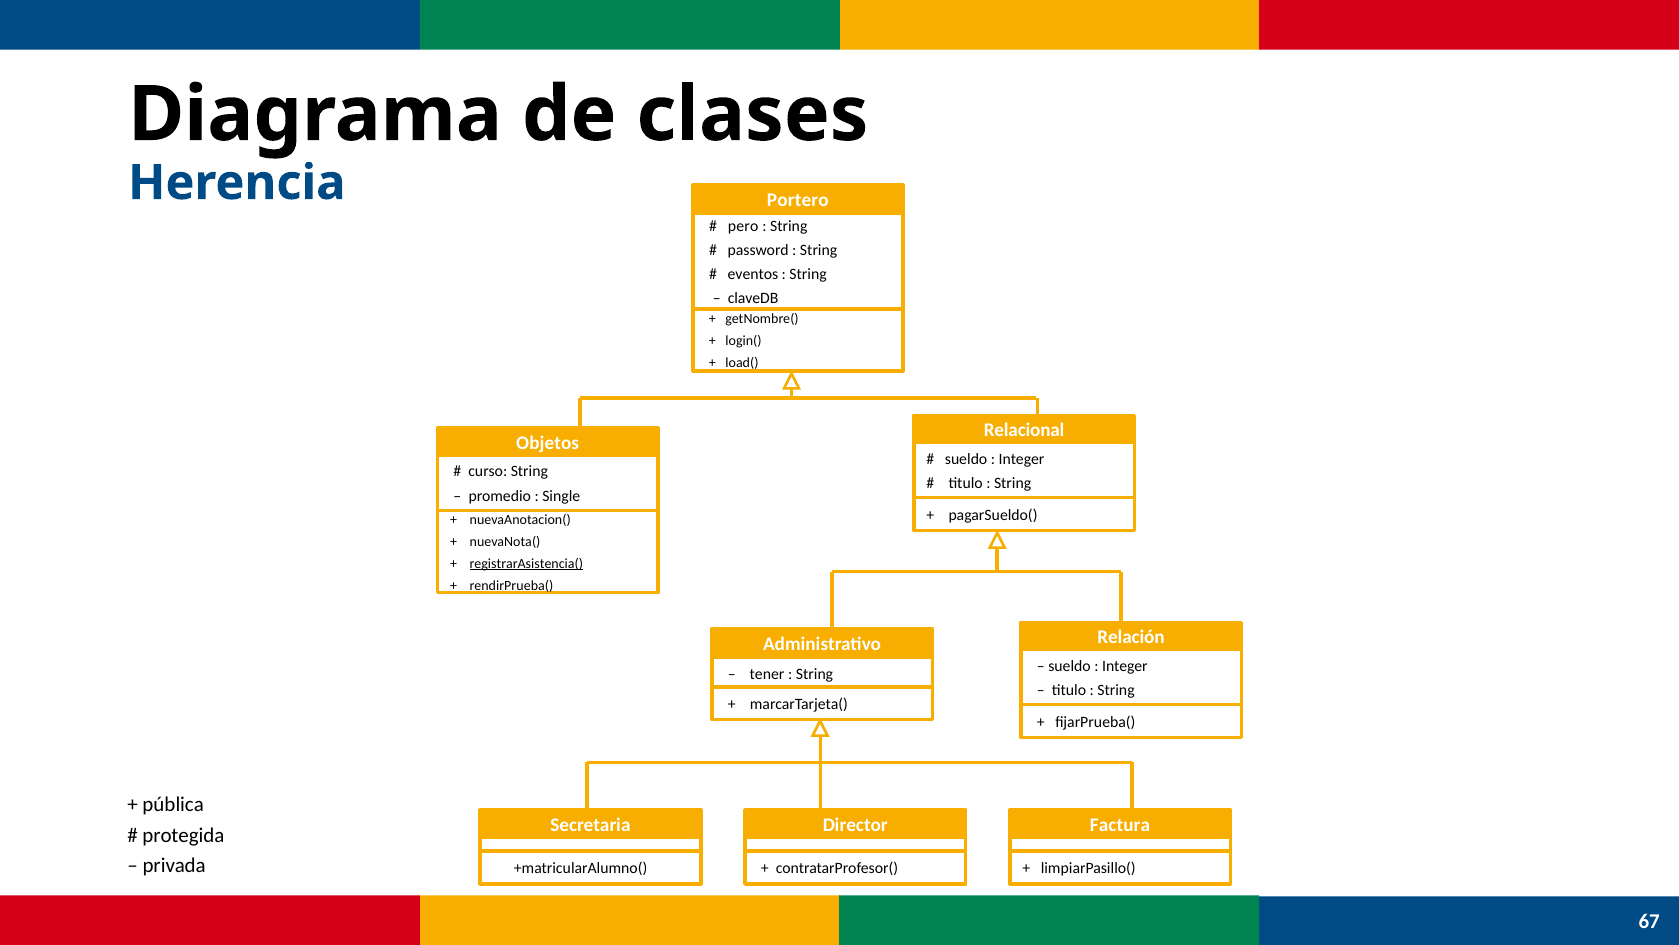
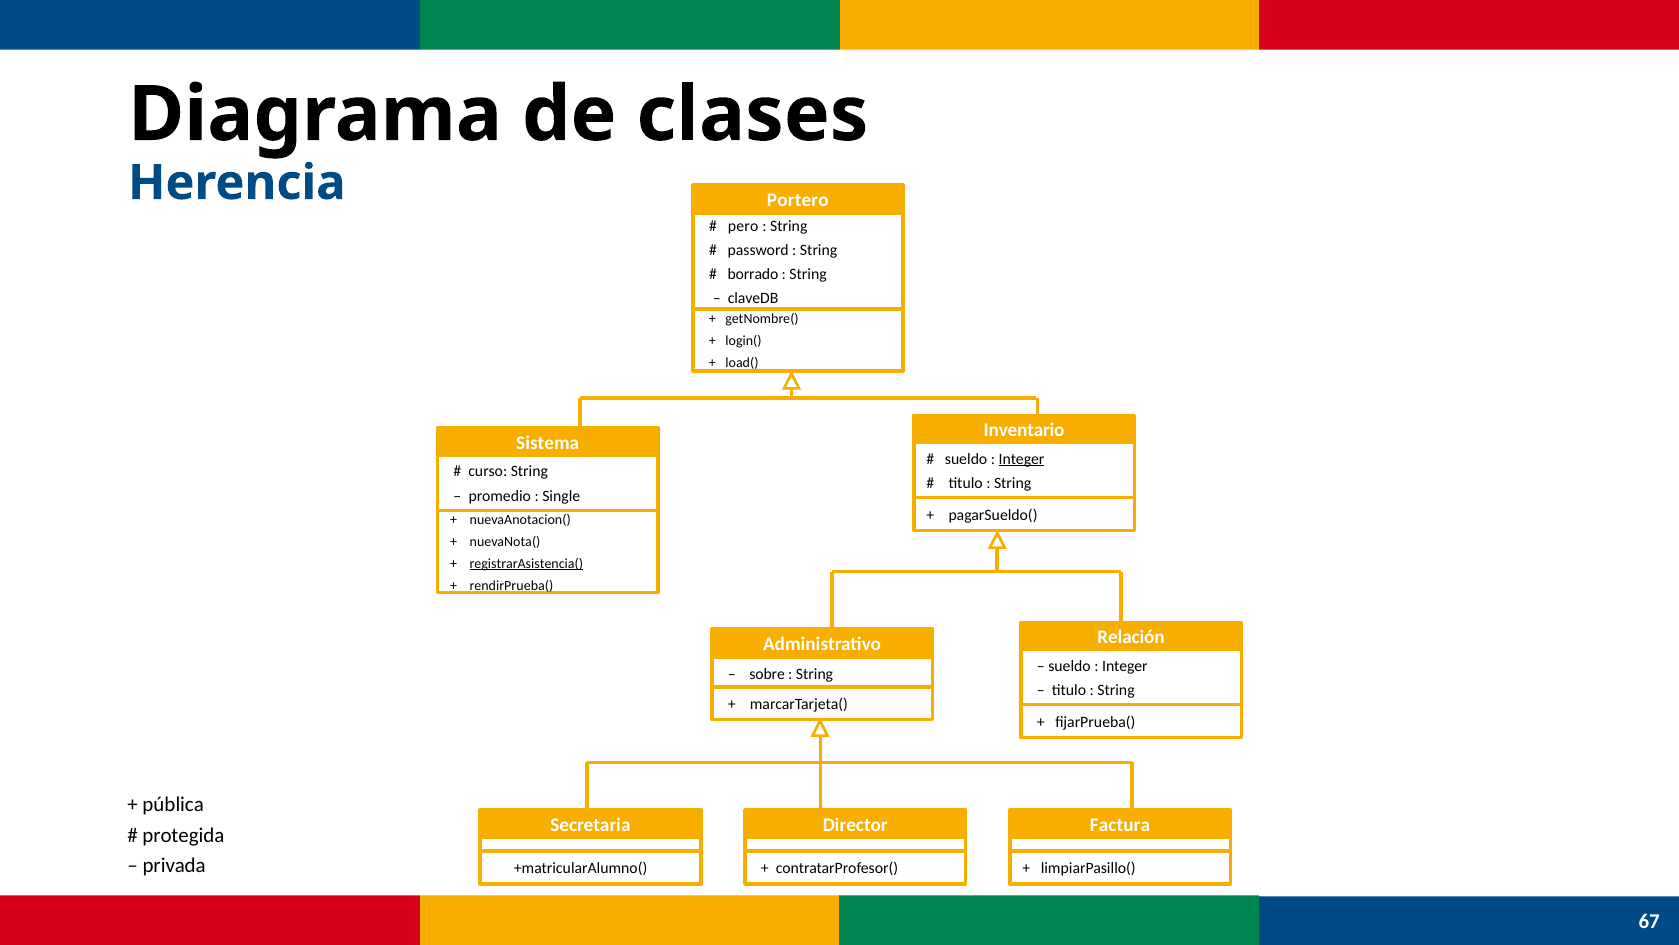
eventos: eventos -> borrado (753, 274)
Relacional: Relacional -> Inventario (1024, 430)
Objetos: Objetos -> Sistema (548, 443)
Integer underline: none -> present (1022, 459)
tener: tener -> sobre (767, 674)
